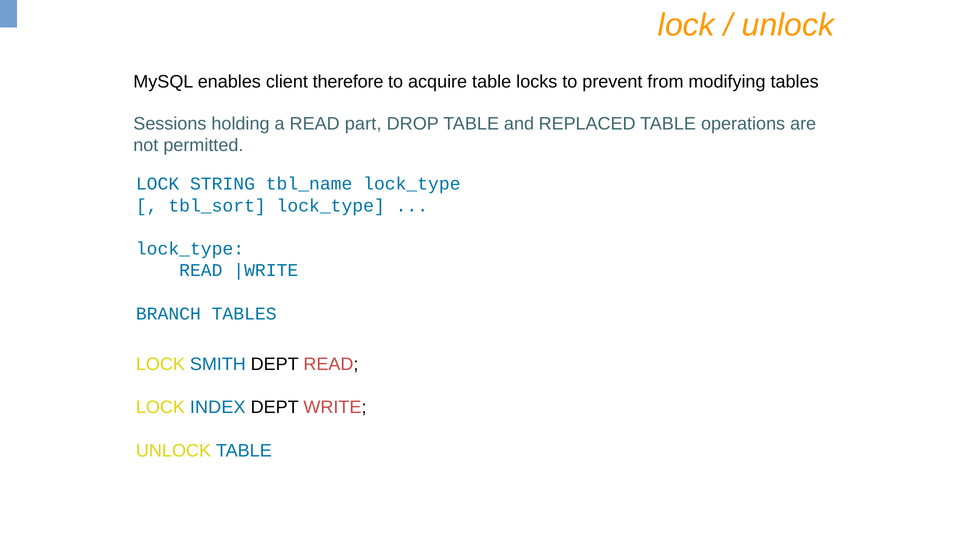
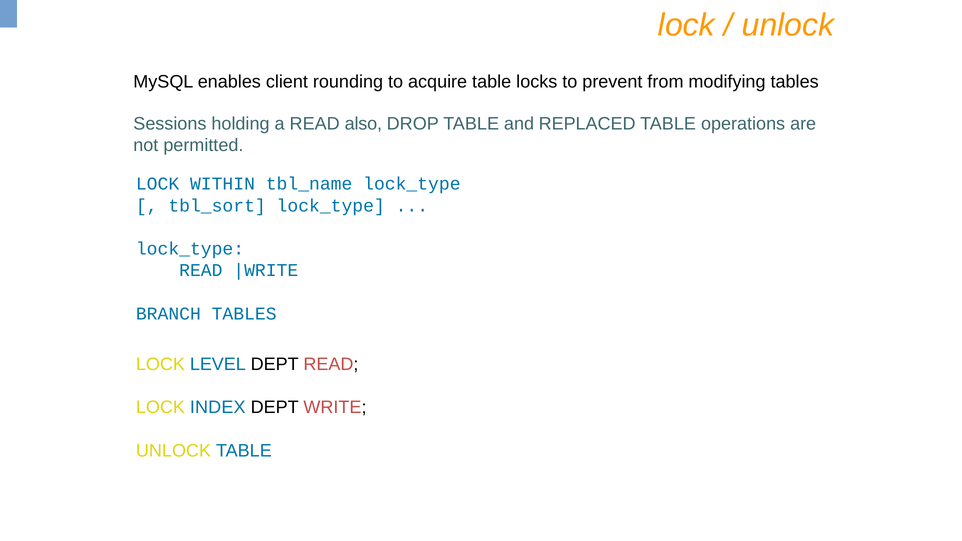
therefore: therefore -> rounding (348, 82)
part: part -> also (363, 124)
STRING: STRING -> WITHIN (222, 184)
SMITH: SMITH -> LEVEL (218, 364)
